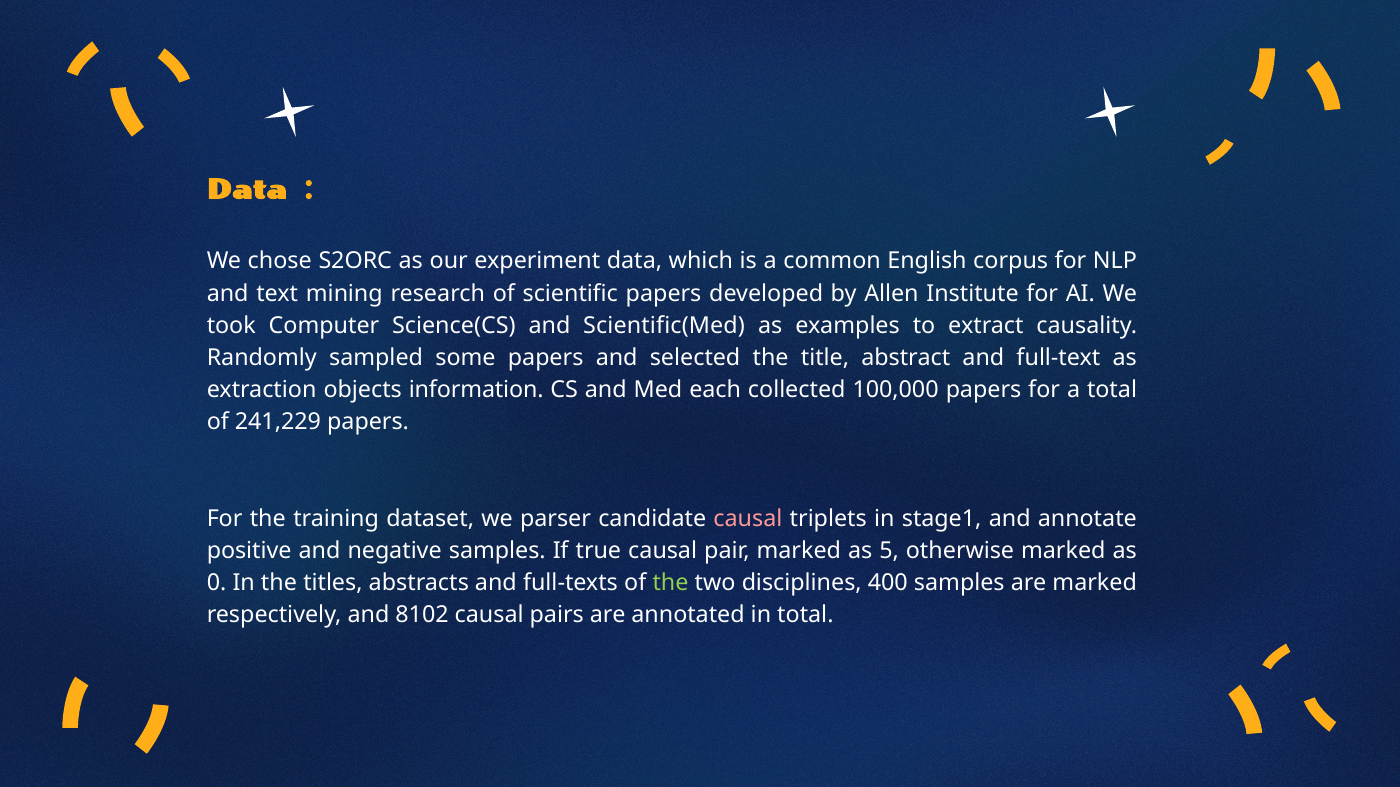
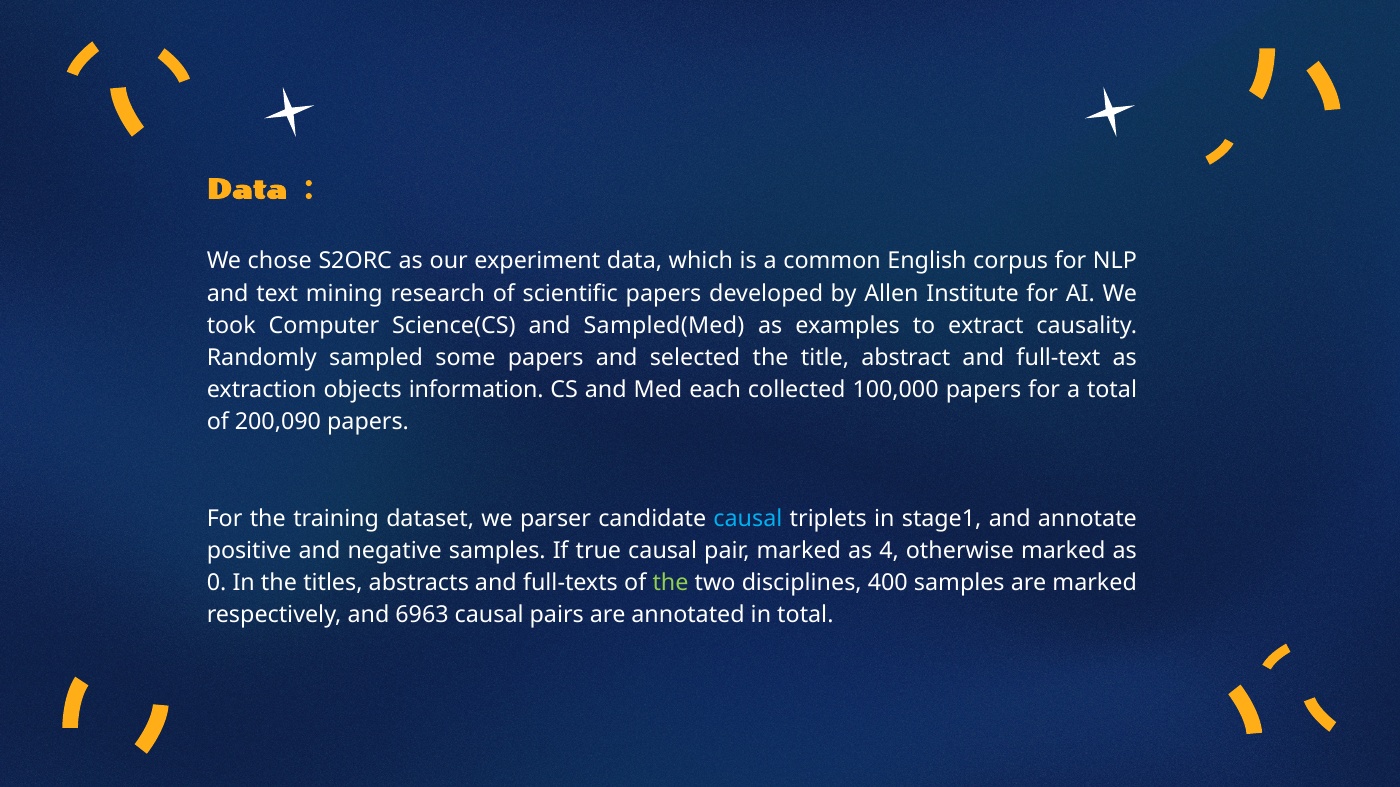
Scientific(Med: Scientific(Med -> Sampled(Med (664, 326)
241,229: 241,229 -> 200,090 (278, 422)
causal colour: pink -> light blue (748, 519)
5: 5 -> 4 (889, 551)
8102: 8102 -> 6963 (422, 615)
